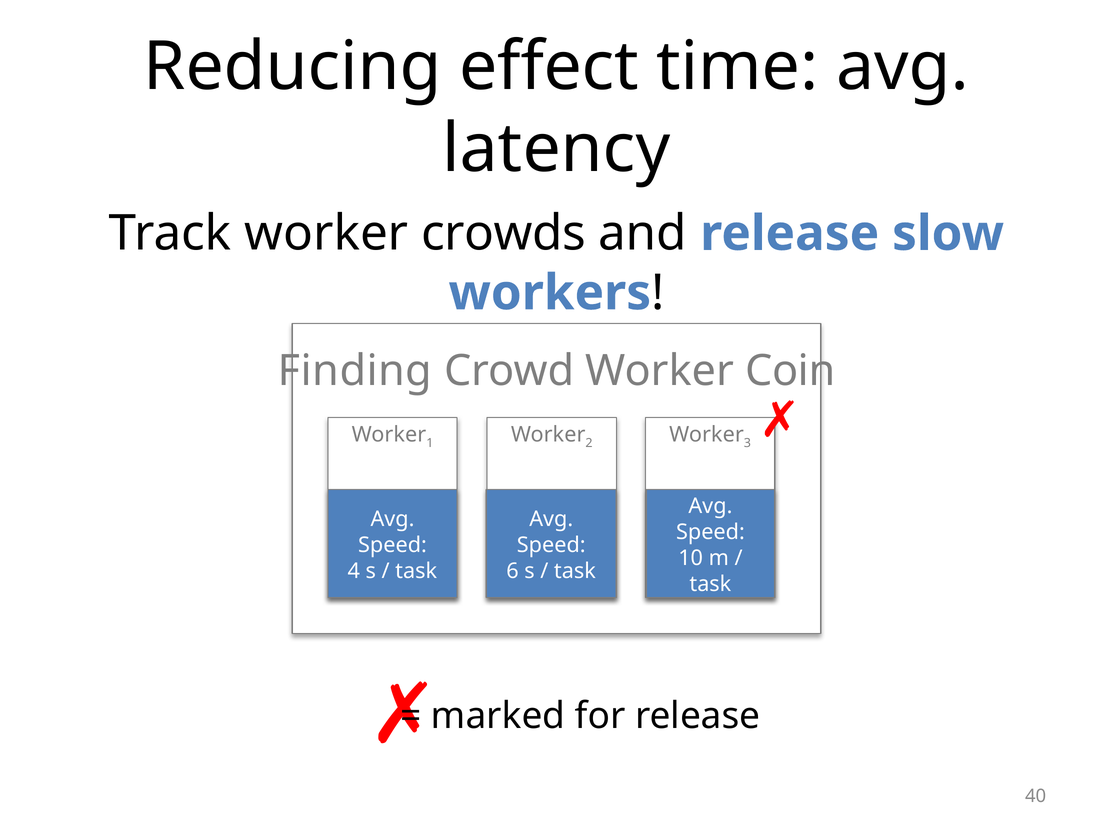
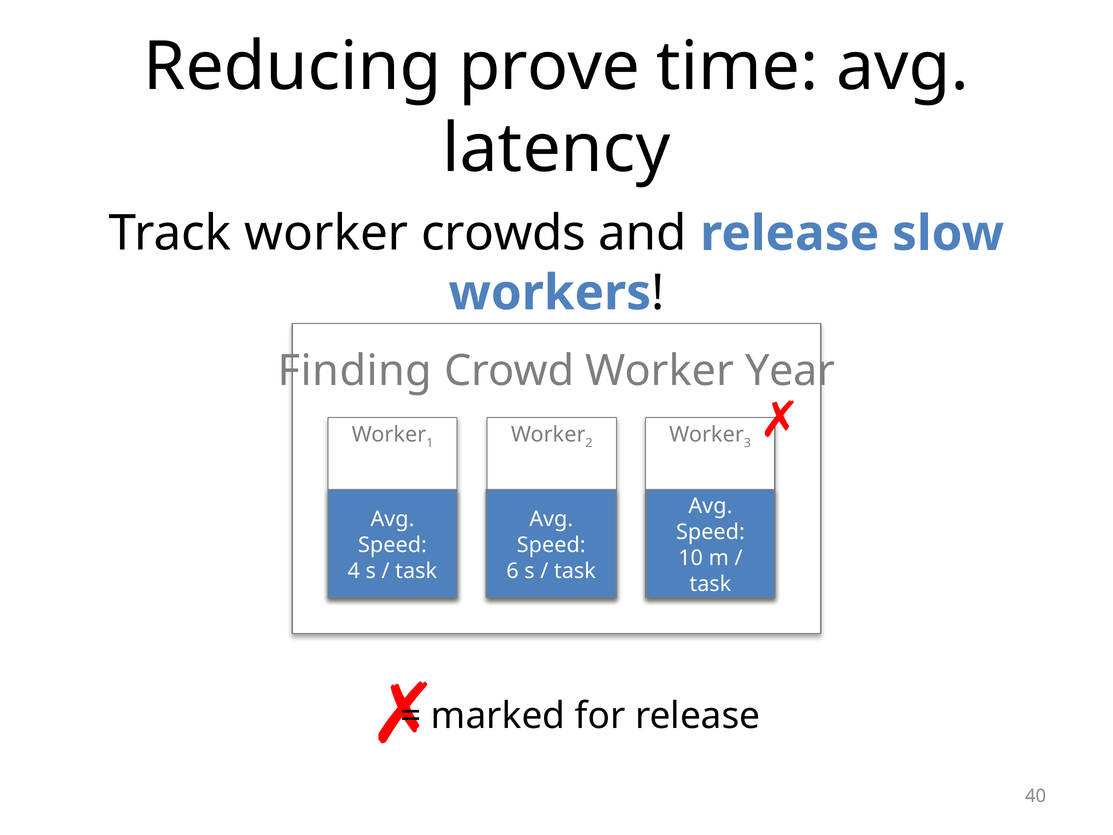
effect: effect -> prove (549, 67)
Coin: Coin -> Year (790, 371)
